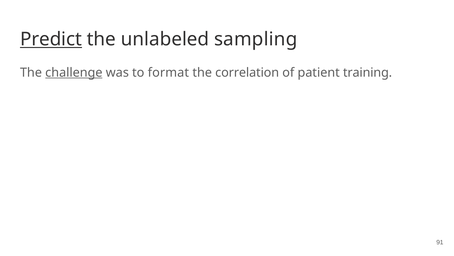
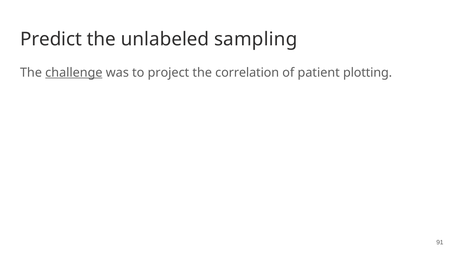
Predict underline: present -> none (51, 39)
format: format -> project (168, 72)
training: training -> plotting (368, 72)
